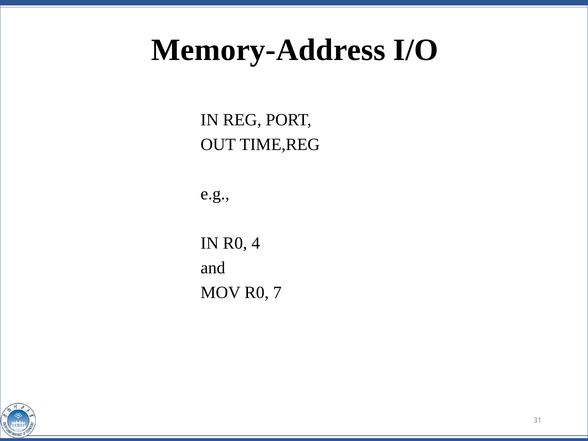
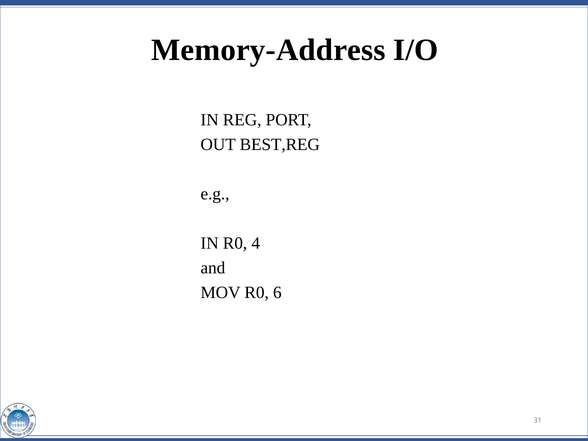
TIME,REG: TIME,REG -> BEST,REG (280, 144)
7: 7 -> 6 (277, 292)
